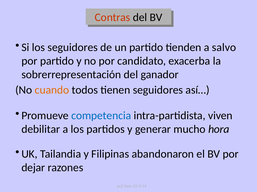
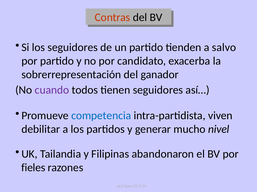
cuando colour: orange -> purple (52, 90)
hora: hora -> nivel (219, 130)
dejar: dejar -> fieles (33, 168)
